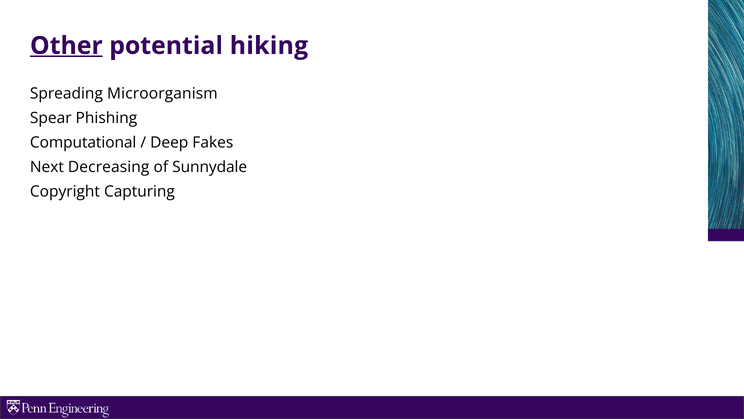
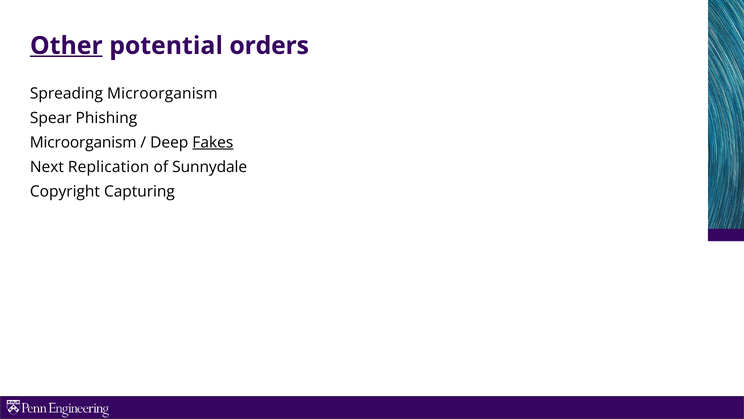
hiking: hiking -> orders (269, 46)
Computational: Computational -> Microorganism (83, 142)
Fakes underline: none -> present (213, 142)
Decreasing: Decreasing -> Replication (109, 167)
